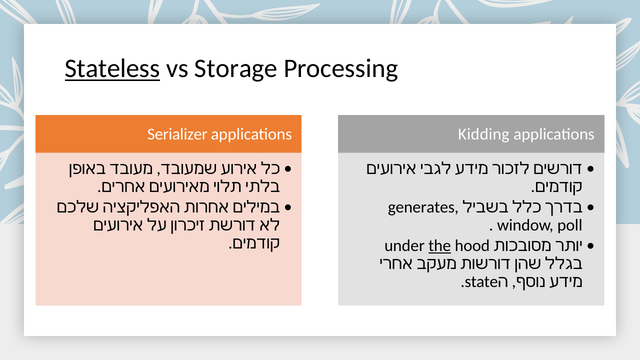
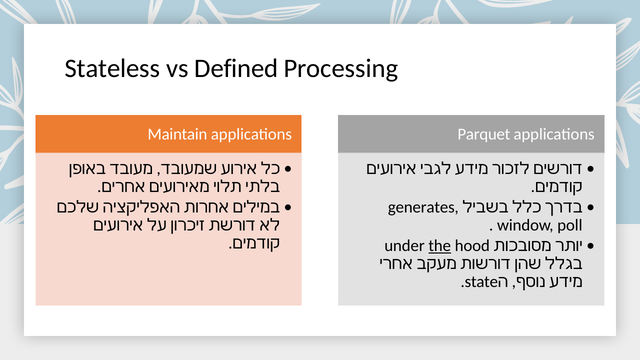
Stateless underline: present -> none (113, 69)
Storage: Storage -> Defined (236, 69)
Serializer: Serializer -> Maintain (177, 134)
Kidding: Kidding -> Parquet (484, 134)
